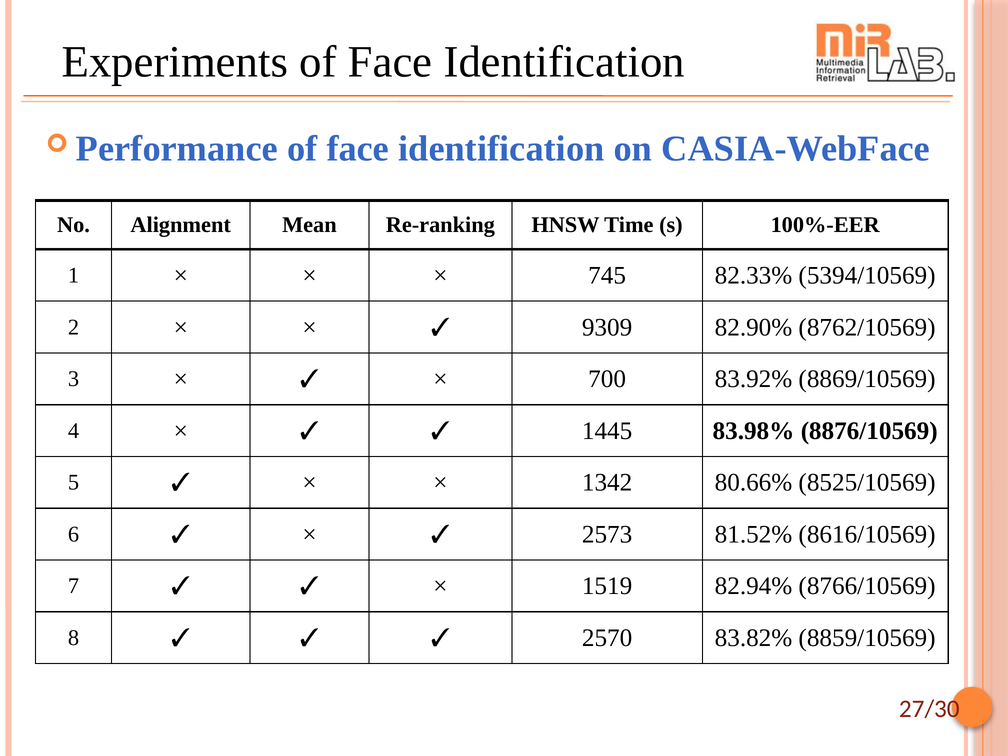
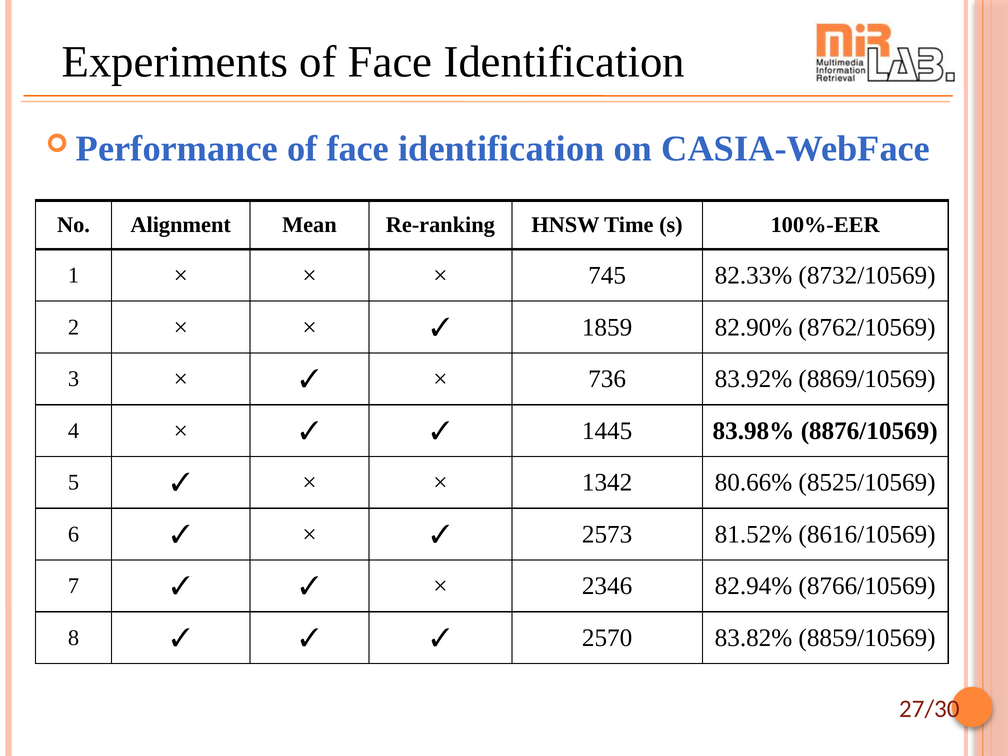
5394/10569: 5394/10569 -> 8732/10569 (867, 275)
9309: 9309 -> 1859 (607, 327)
700: 700 -> 736 (607, 379)
1519: 1519 -> 2346 (607, 586)
